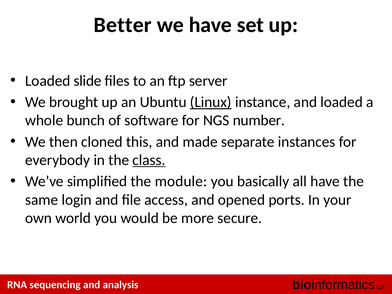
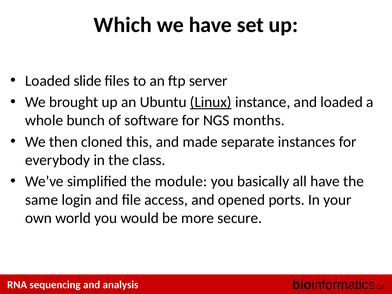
Better: Better -> Which (123, 25)
number: number -> months (259, 120)
class underline: present -> none (149, 160)
